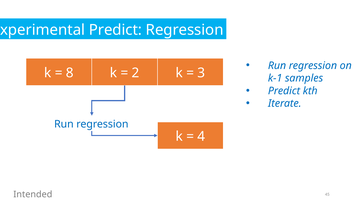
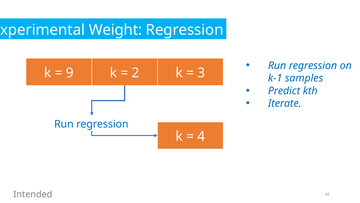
Predict: Predict -> Weight (115, 30)
8: 8 -> 9 (70, 73)
